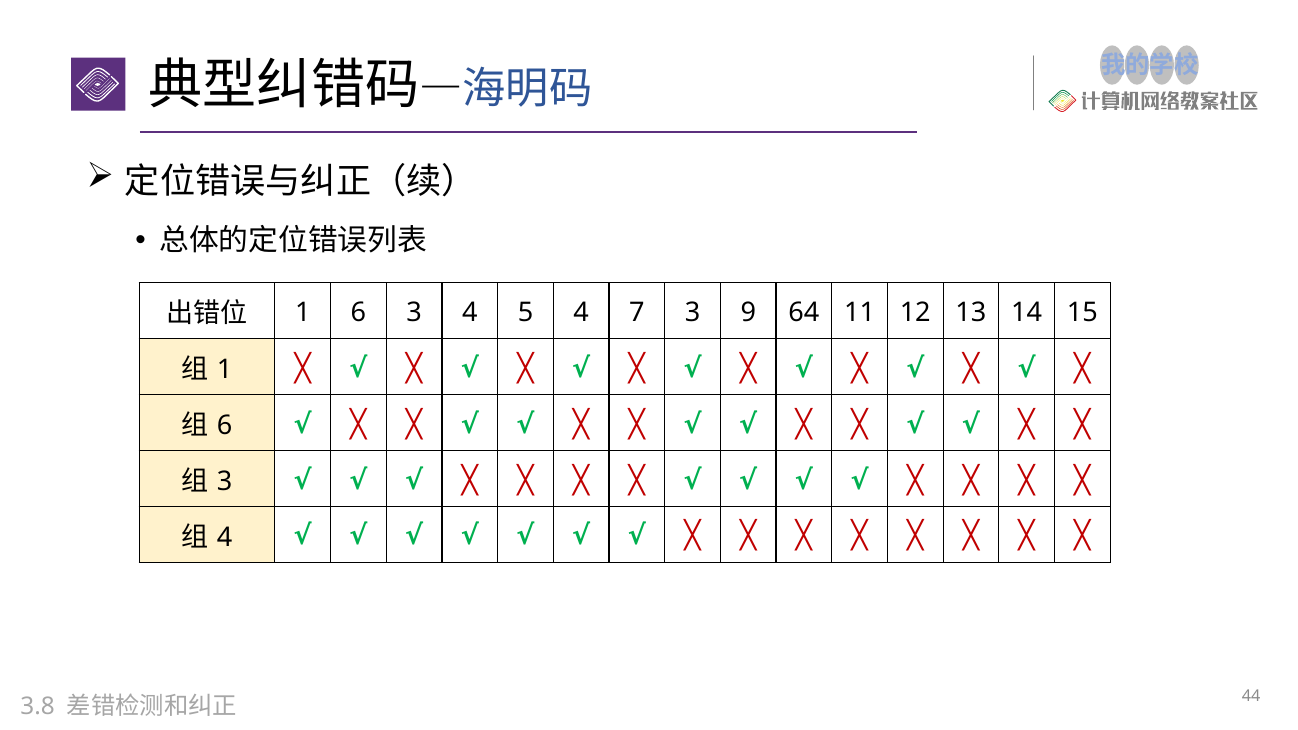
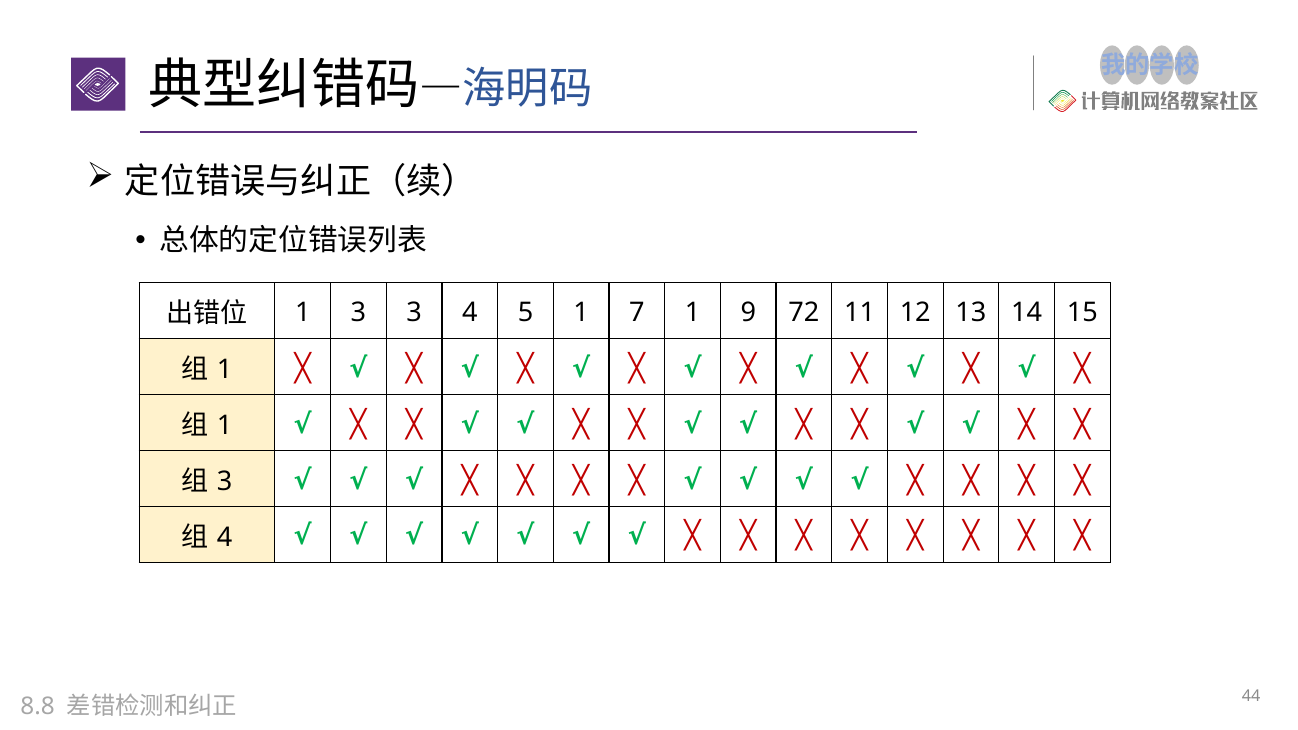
1 6: 6 -> 3 (358, 312)
5 4: 4 -> 1 (581, 312)
7 3: 3 -> 1 (693, 312)
64: 64 -> 72 (804, 312)
6: 6 -> 1 (225, 425)
3.8: 3.8 -> 8.8 (38, 706)
